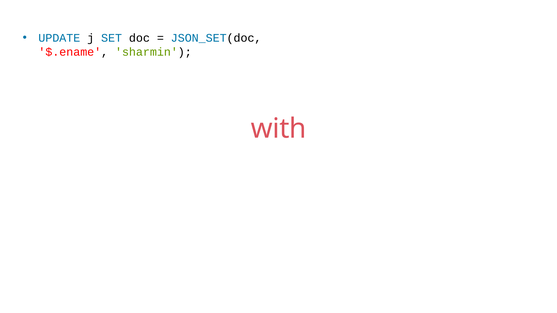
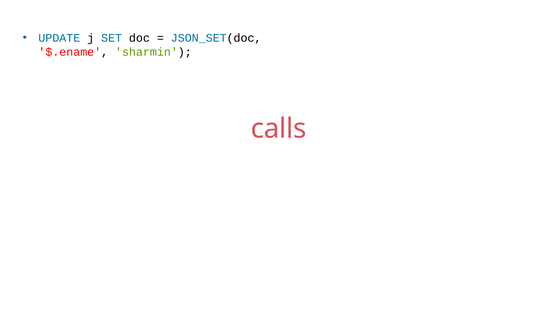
with: with -> calls (279, 129)
